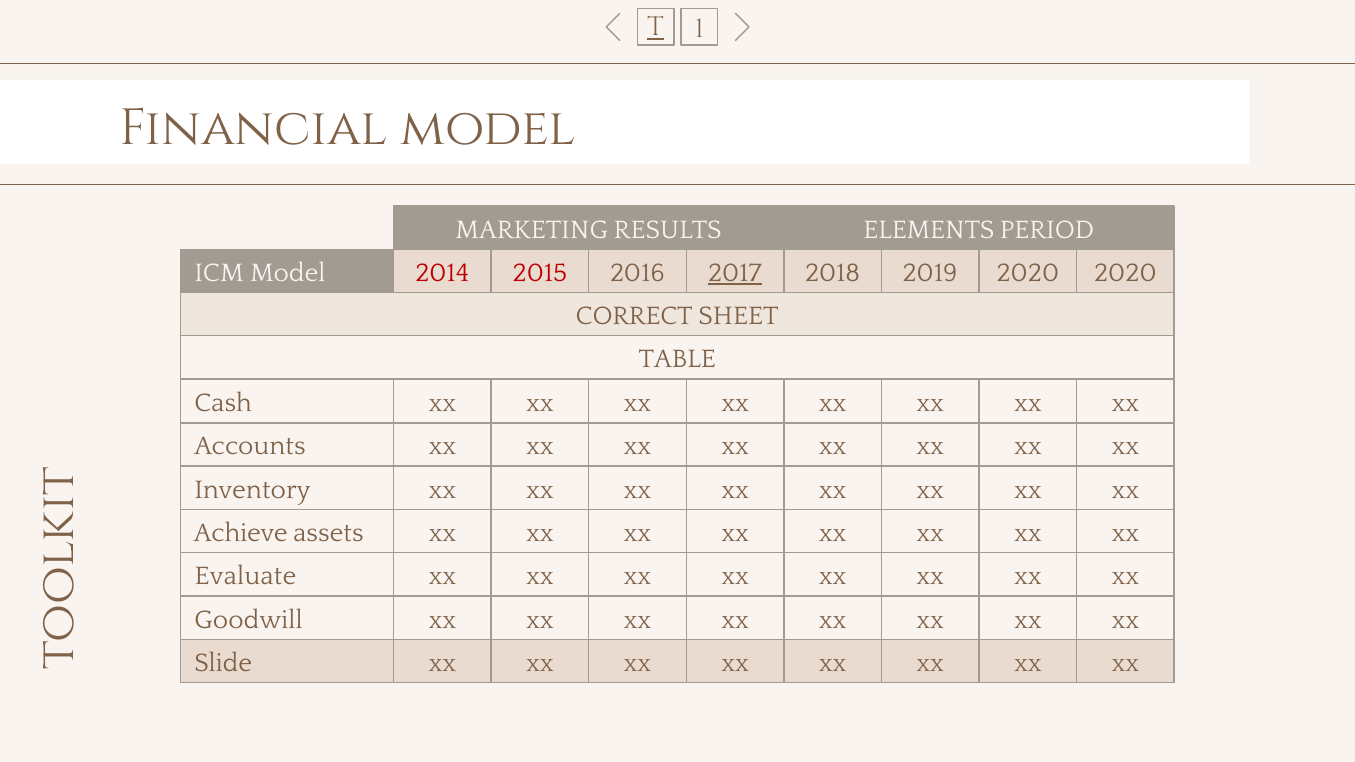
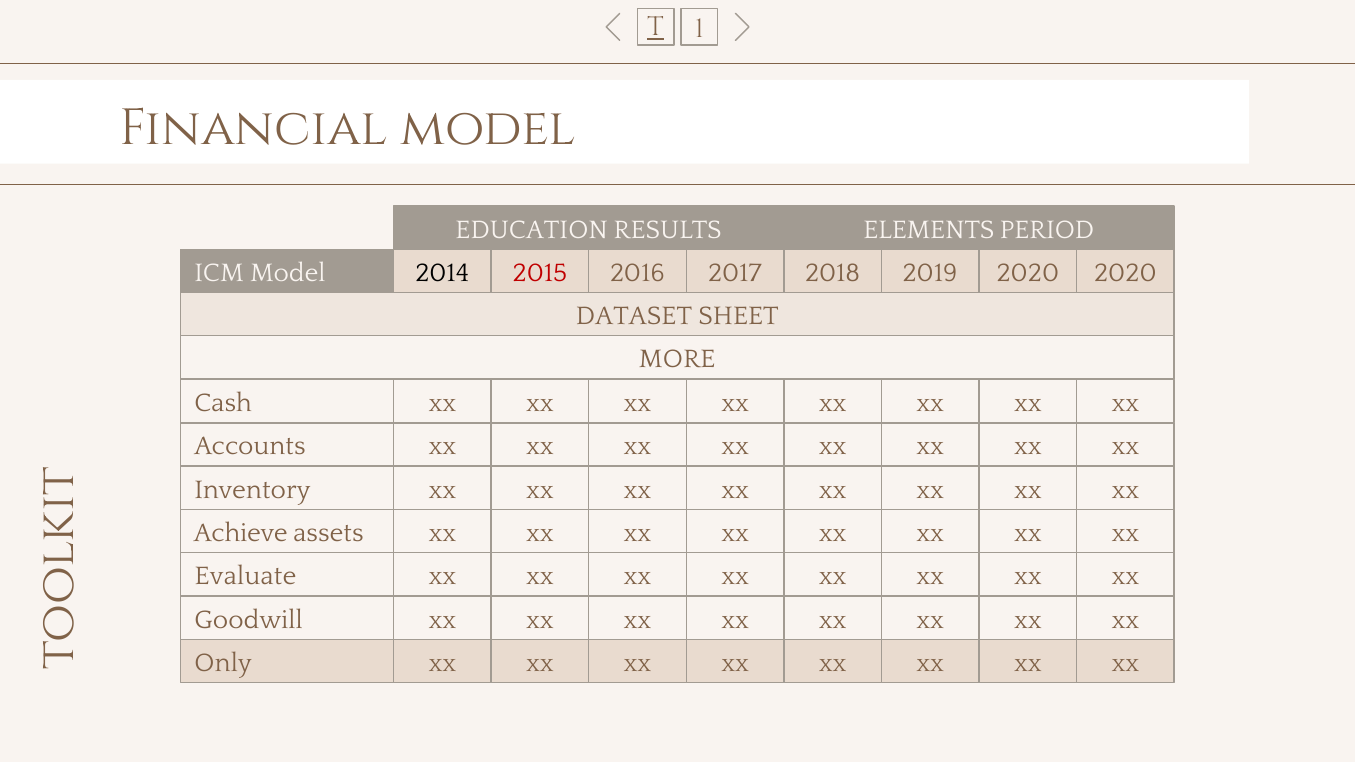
MARKETING: MARKETING -> EDUCATION (532, 229)
2014 colour: red -> black (442, 273)
2017 underline: present -> none (735, 273)
CORRECT: CORRECT -> DATASET (634, 316)
TABLE: TABLE -> MORE (677, 359)
Slide: Slide -> Only (223, 663)
